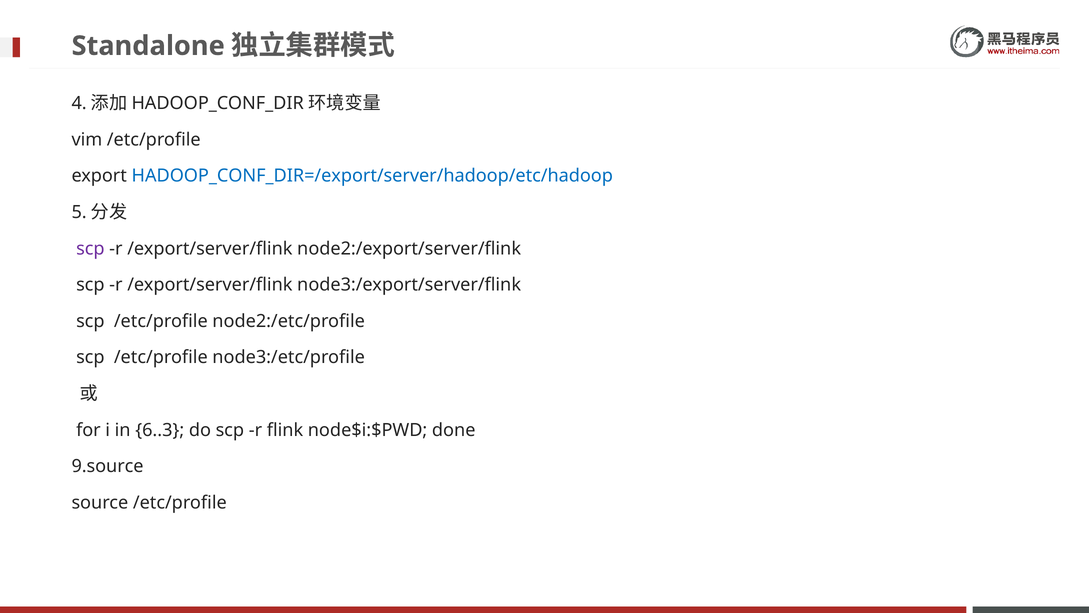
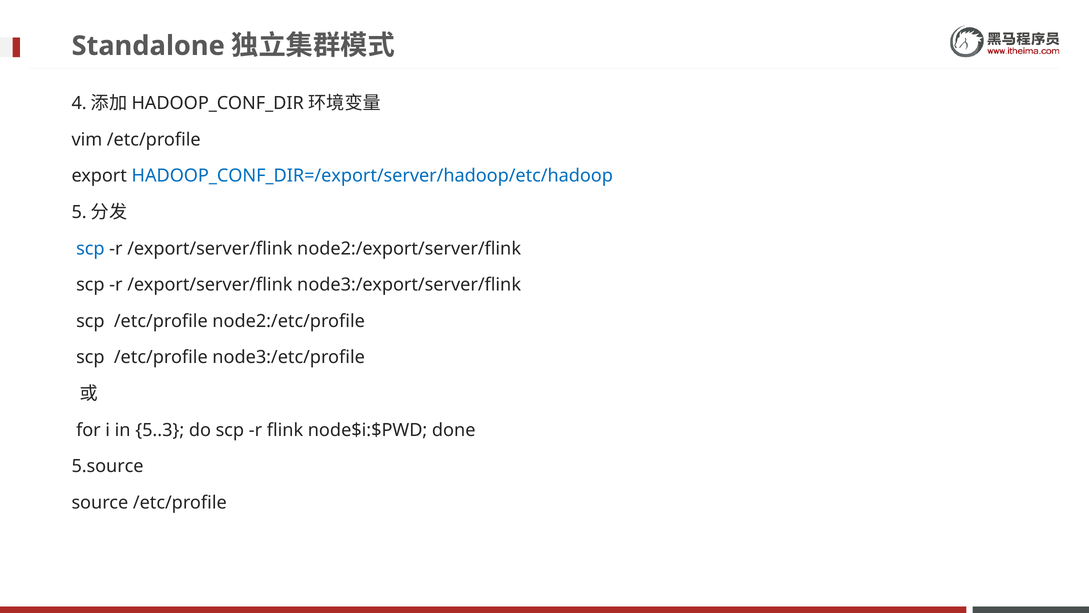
scp colour: purple -> blue (90, 248)
6..3: 6..3 -> 5..3 (160, 430)
9.source: 9.source -> 5.source (108, 466)
